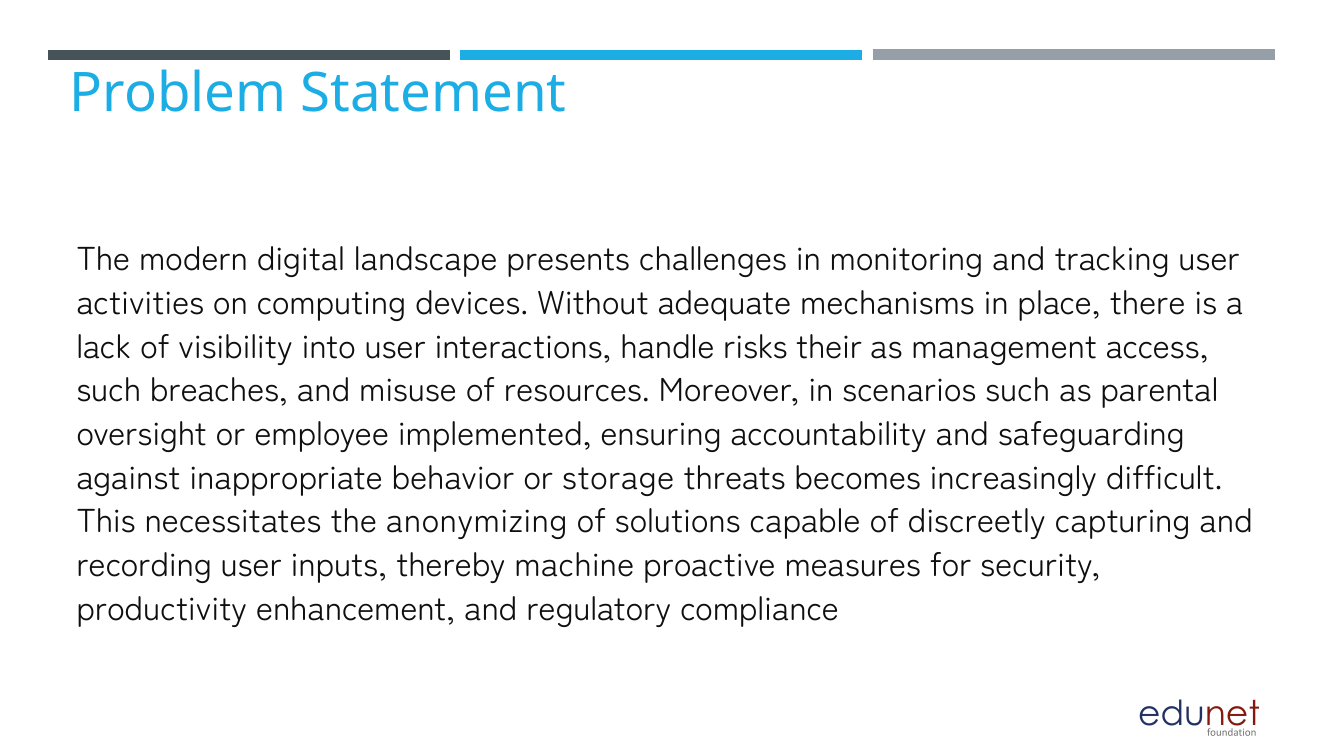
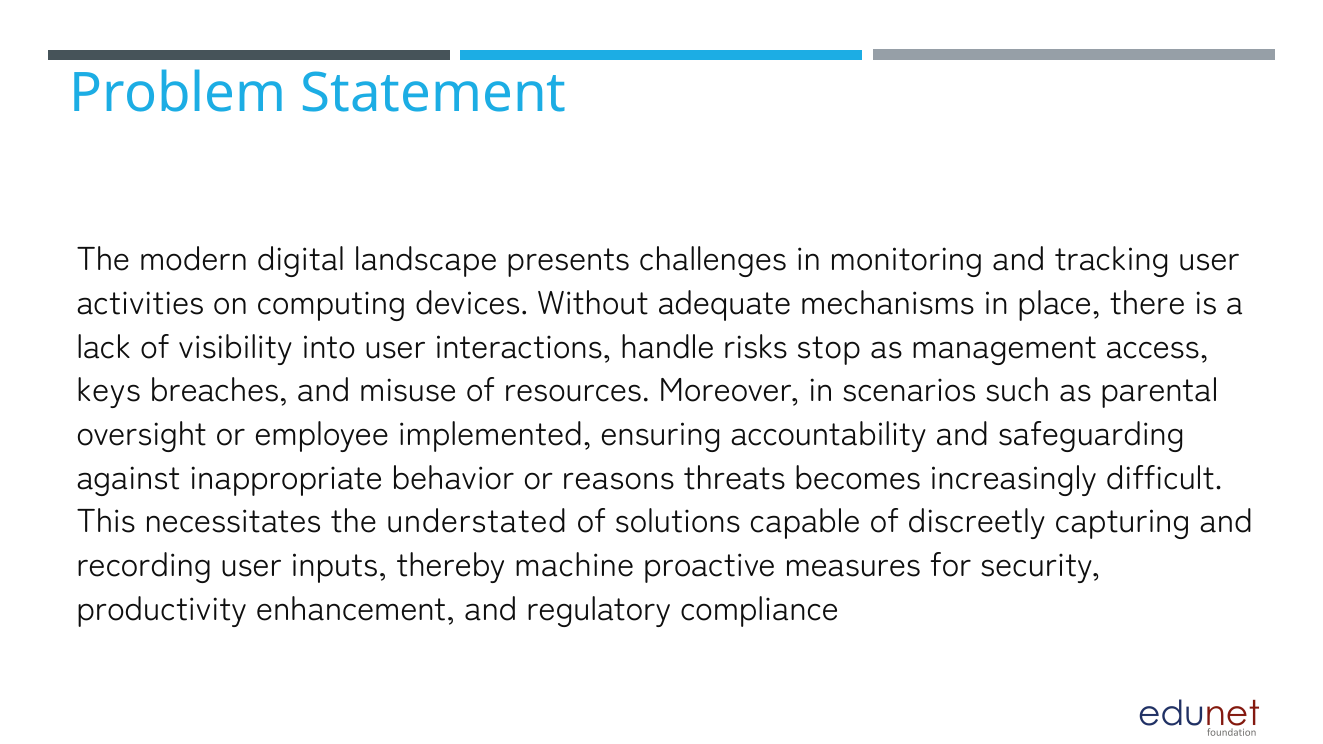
their: their -> stop (829, 347)
such: such -> keys (109, 391)
storage: storage -> reasons (618, 478)
anonymizing: anonymizing -> understated (477, 522)
